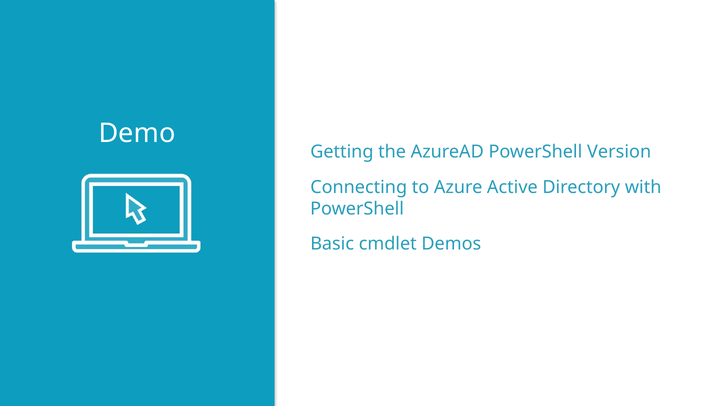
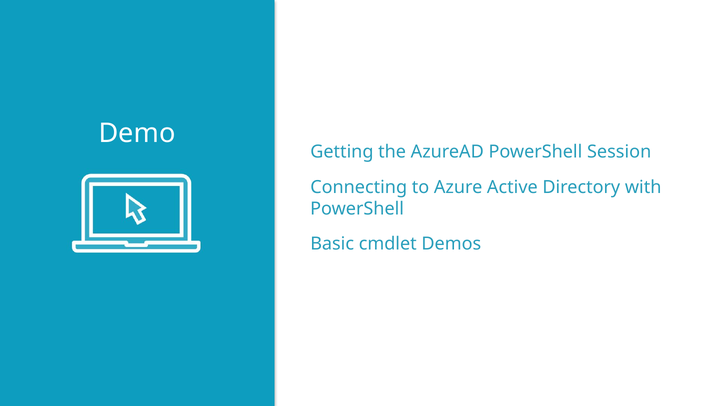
Version: Version -> Session (619, 152)
